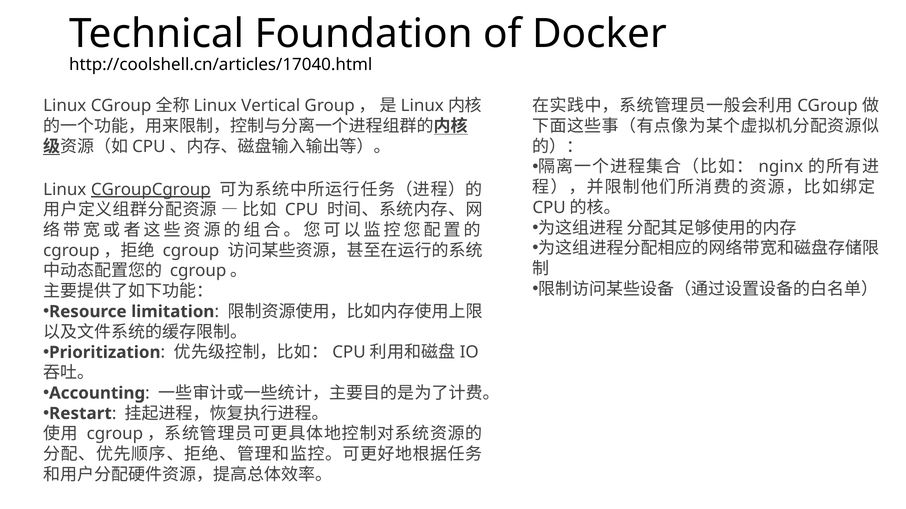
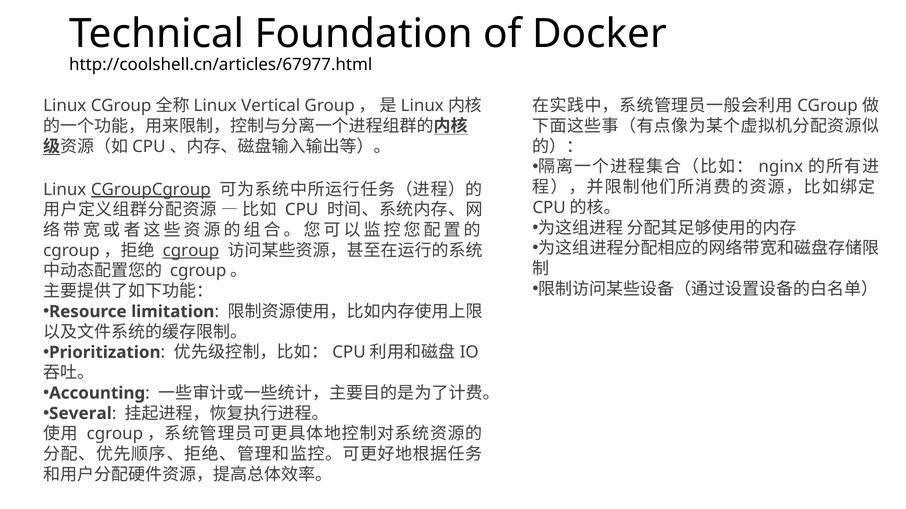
http://coolshell.cn/articles/17040.html: http://coolshell.cn/articles/17040.html -> http://coolshell.cn/articles/67977.html (221, 65)
cgroup underline: none -> present (191, 251)
Restart: Restart -> Several (80, 414)
